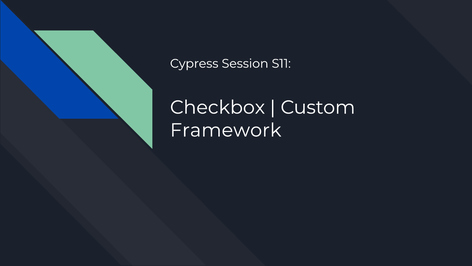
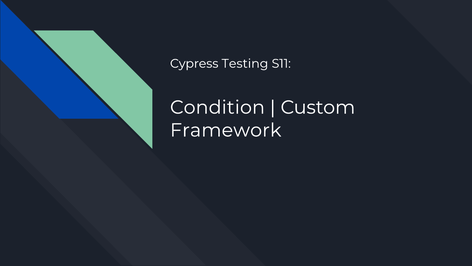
Session: Session -> Testing (245, 63)
Checkbox: Checkbox -> Condition (217, 107)
